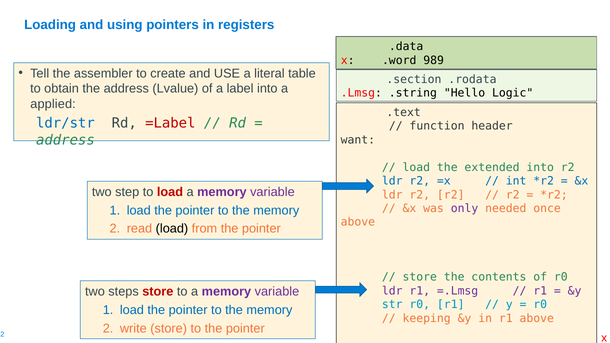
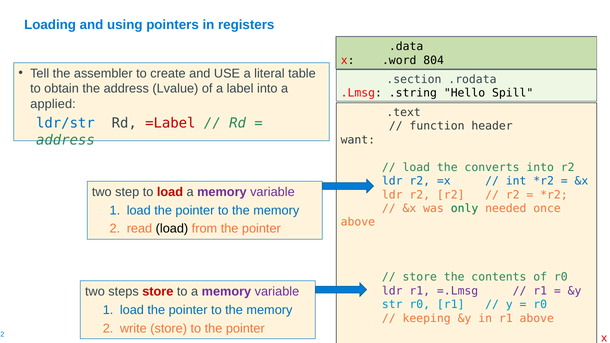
989: 989 -> 804 (434, 60)
Logic: Logic -> Spill (513, 93)
extended: extended -> converts (492, 167)
only colour: purple -> green (465, 209)
